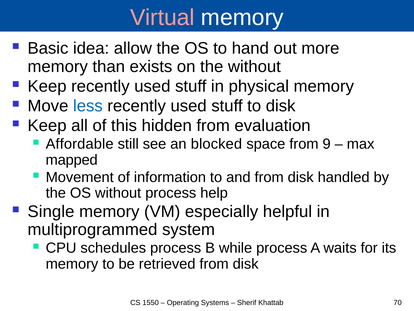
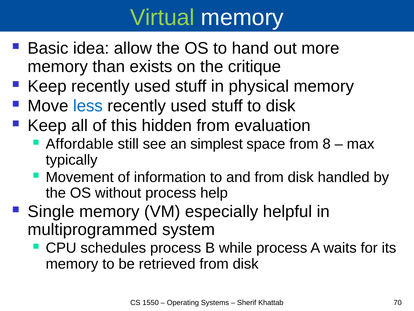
Virtual colour: pink -> light green (162, 17)
the without: without -> critique (254, 66)
blocked: blocked -> simplest (217, 144)
9: 9 -> 8 (327, 144)
mapped: mapped -> typically (72, 160)
